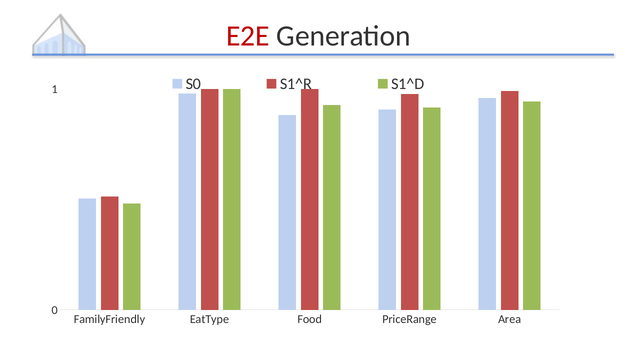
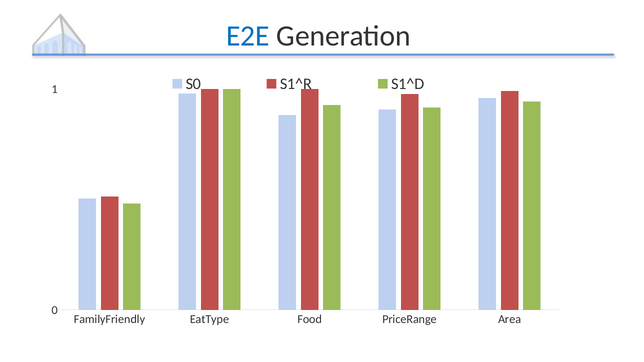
E2E colour: red -> blue (248, 36)
